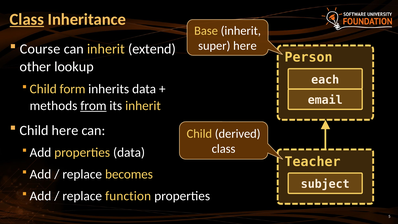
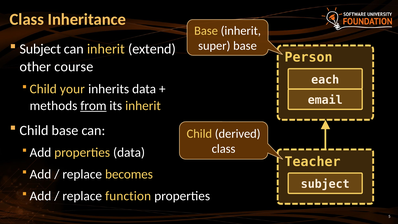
Class underline: present -> none (27, 19)
super here: here -> base (245, 46)
Course: Course -> Subject (40, 49)
lookup: lookup -> course (74, 67)
form: form -> your (72, 89)
Child here: here -> base (65, 130)
